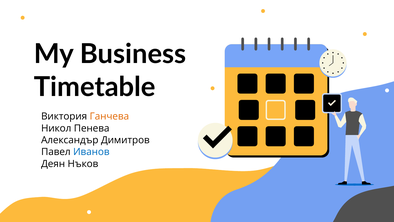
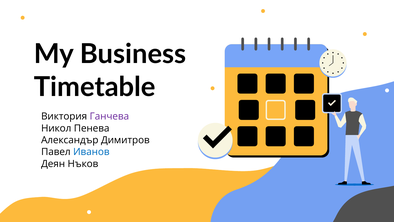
Ганчева colour: orange -> purple (109, 116)
